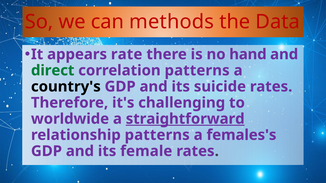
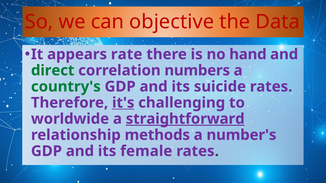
methods: methods -> objective (172, 22)
correlation patterns: patterns -> numbers (197, 71)
country's colour: black -> green (66, 87)
it's underline: none -> present (123, 103)
relationship patterns: patterns -> methods (157, 135)
females's: females's -> number's (241, 135)
